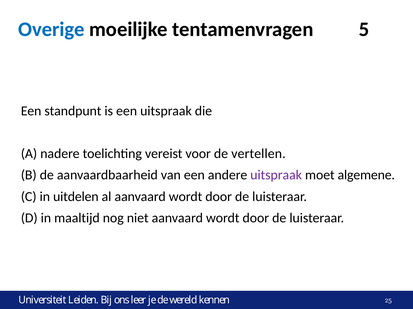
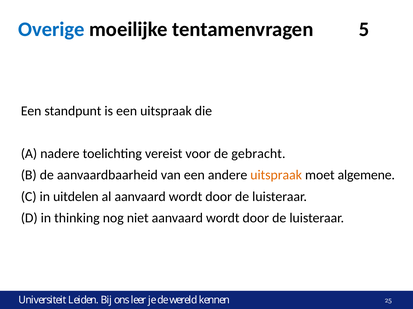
vertellen: vertellen -> gebracht (258, 154)
uitspraak colour: purple -> orange (276, 176)
maaltijd: maaltijd -> thinking (77, 218)
